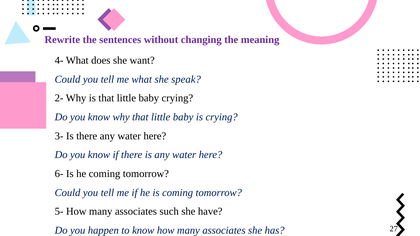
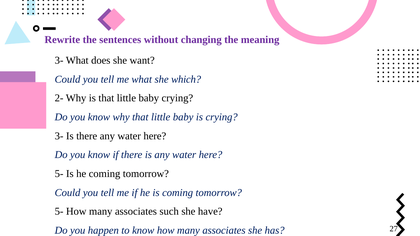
4-: 4- -> 3- (59, 60)
speak: speak -> which (186, 79)
6-: 6- -> 5- (59, 174)
